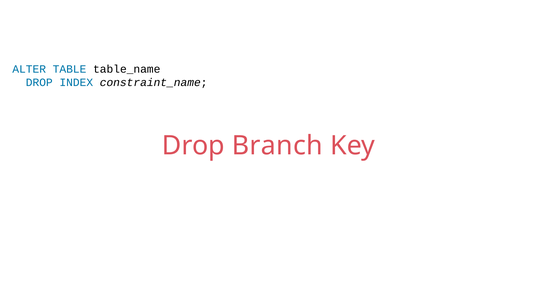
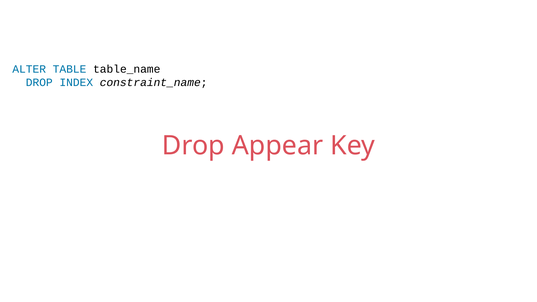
Branch: Branch -> Appear (277, 146)
